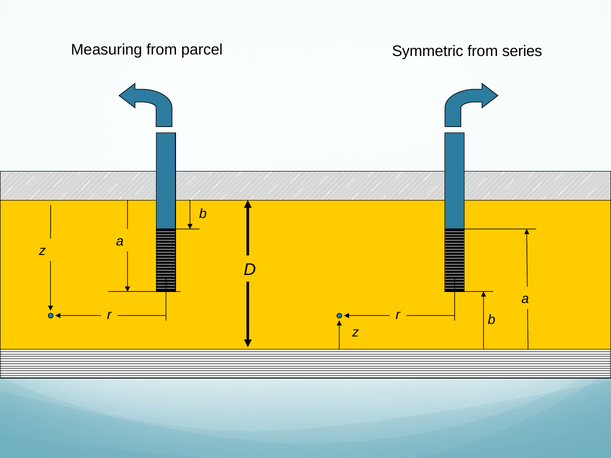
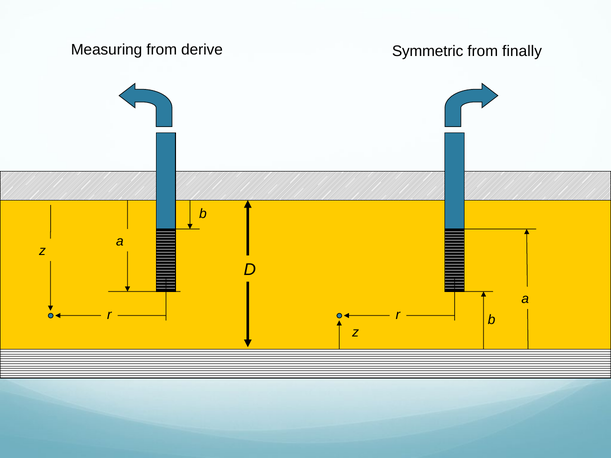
parcel: parcel -> derive (202, 50)
series: series -> finally (522, 51)
